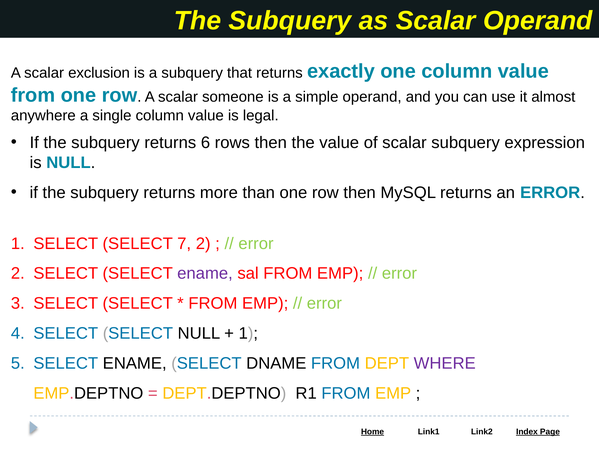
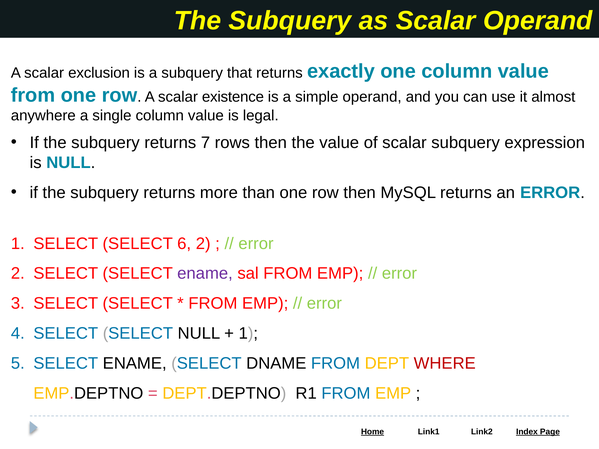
someone: someone -> existence (233, 97)
6: 6 -> 7 (205, 143)
7: 7 -> 6 (184, 244)
WHERE colour: purple -> red (445, 363)
